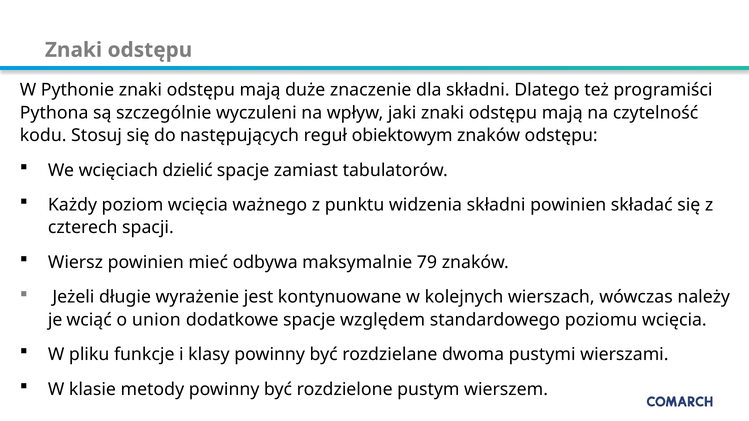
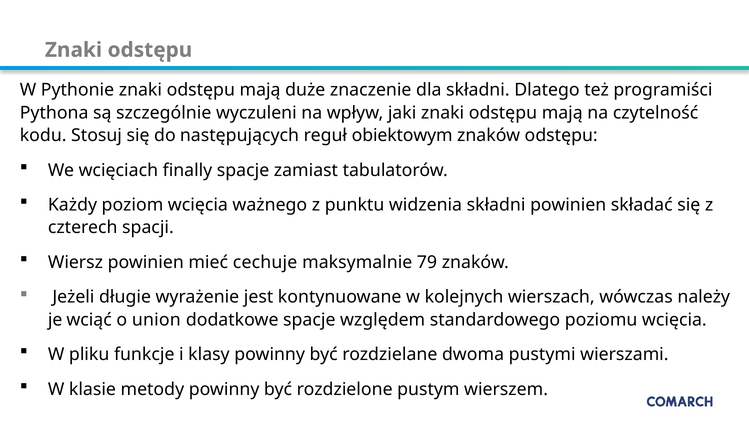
dzielić: dzielić -> finally (187, 170)
odbywa: odbywa -> cechuje (265, 263)
